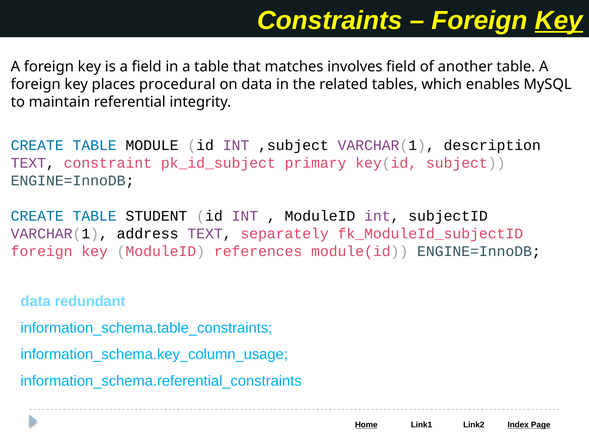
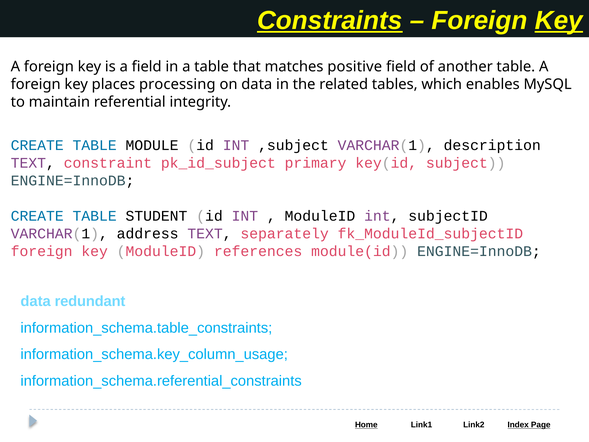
Constraints underline: none -> present (330, 20)
involves: involves -> positive (355, 67)
procedural: procedural -> processing (177, 84)
